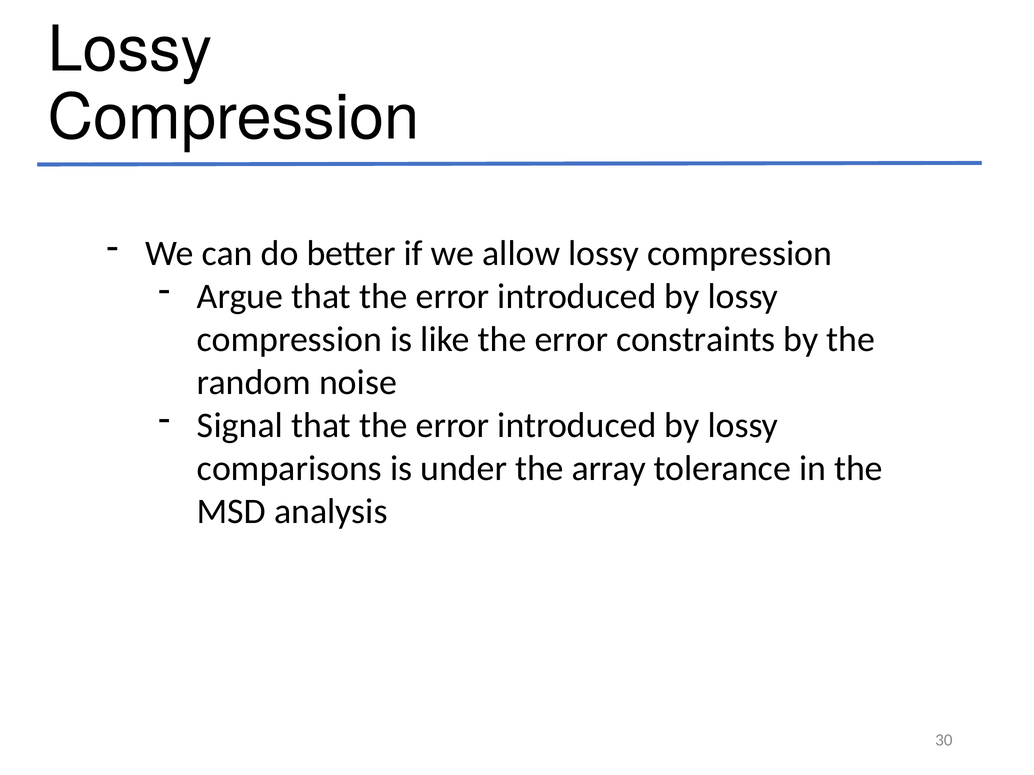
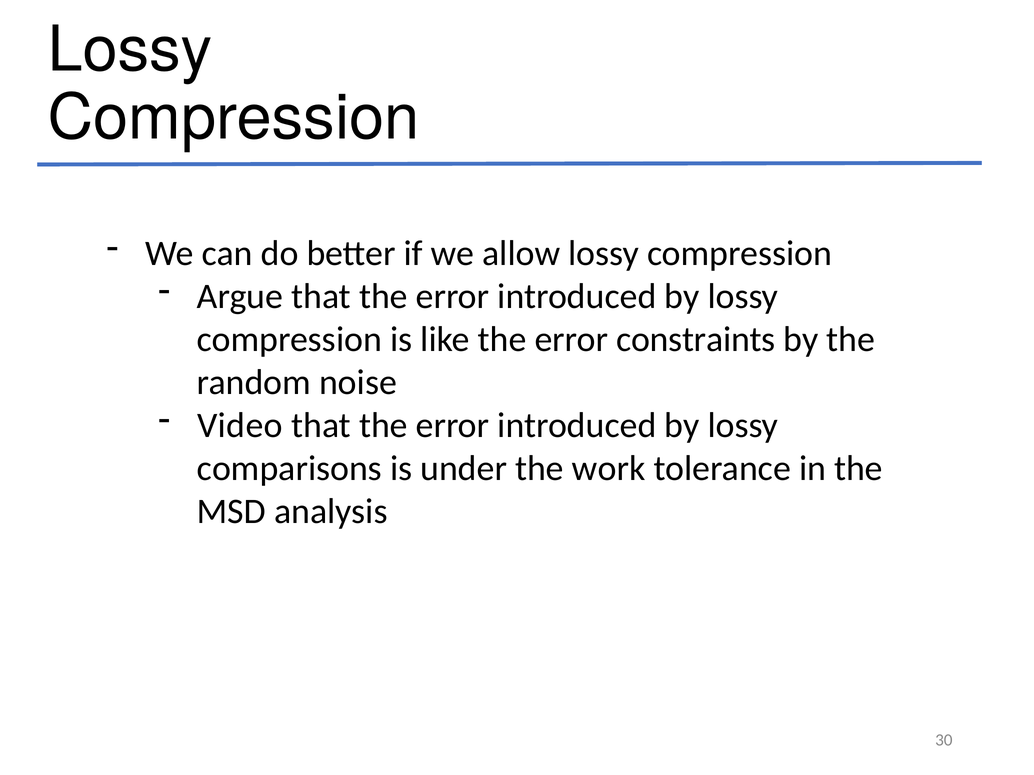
Signal: Signal -> Video (240, 426)
array: array -> work (609, 469)
